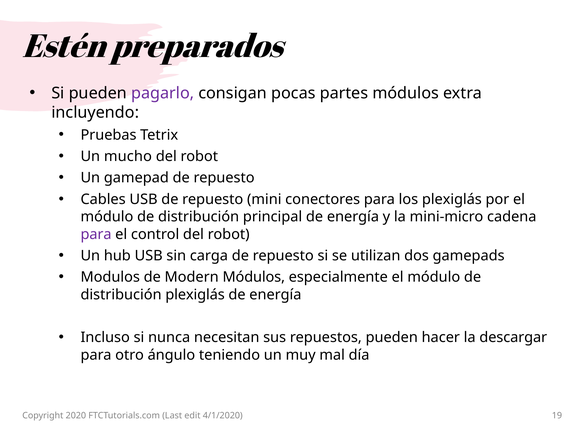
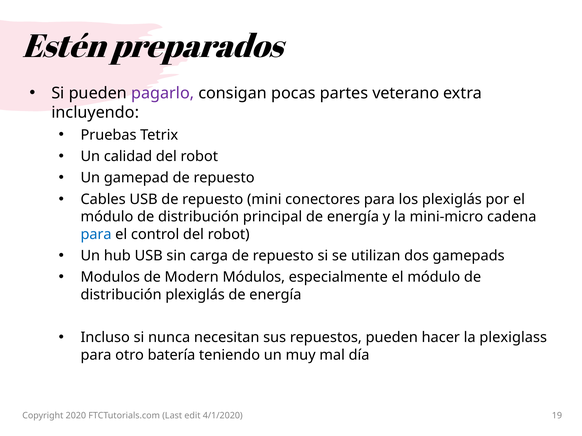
partes módulos: módulos -> veterano (406, 93)
mucho: mucho -> calidad (128, 157)
para colour: purple -> blue (96, 234)
descargar: descargar -> plexiglass (513, 338)
ángulo: ángulo -> batería (171, 355)
